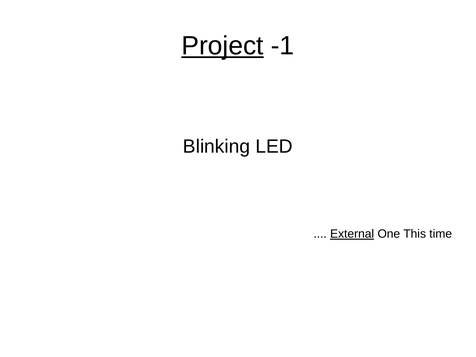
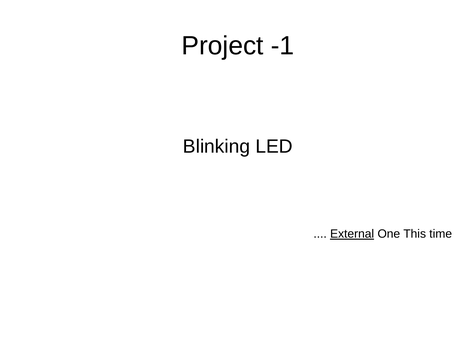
Project underline: present -> none (223, 46)
